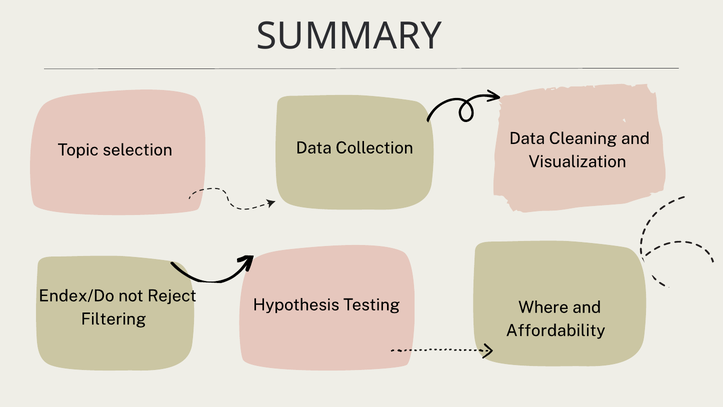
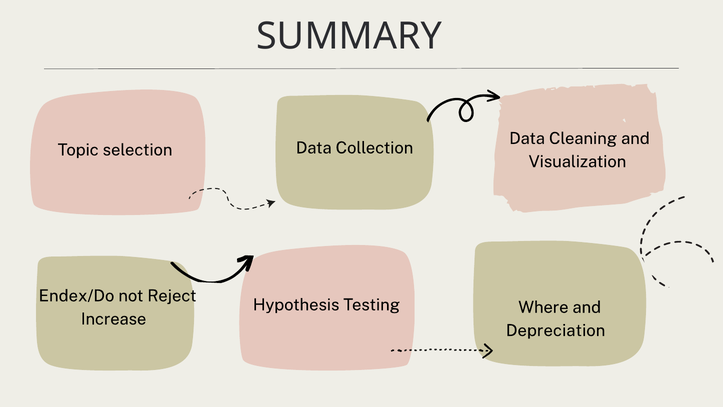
Filtering: Filtering -> Increase (114, 319)
Affordability: Affordability -> Depreciation (556, 330)
